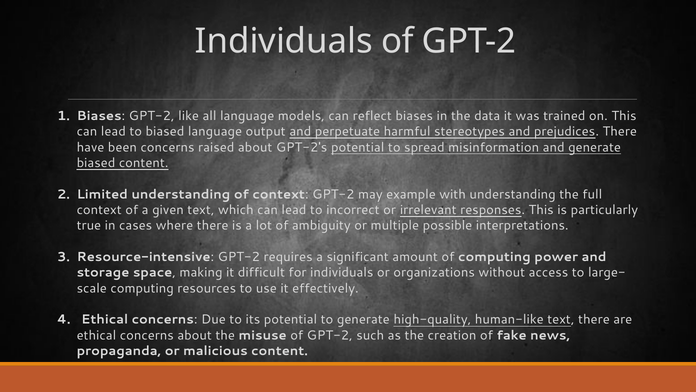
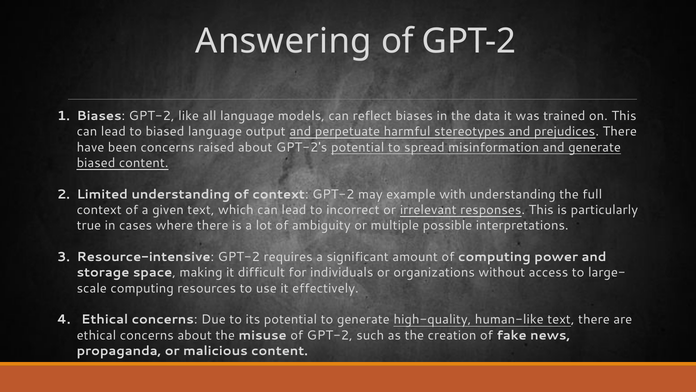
Individuals: Individuals -> Answering (284, 41)
